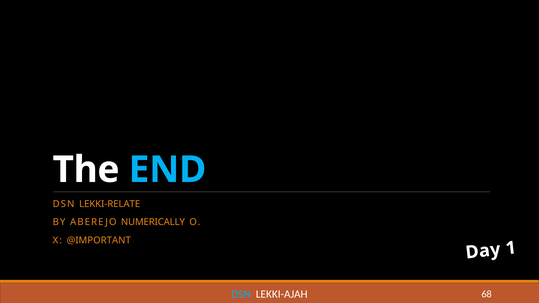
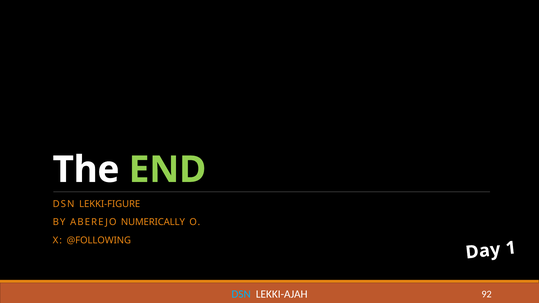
END colour: light blue -> light green (167, 170)
LEKKI-RELATE: LEKKI-RELATE -> LEKKI-FIGURE (110, 204)
@IMPORTANT: @IMPORTANT -> @FOLLOWING (99, 240)
68: 68 -> 92 (487, 294)
